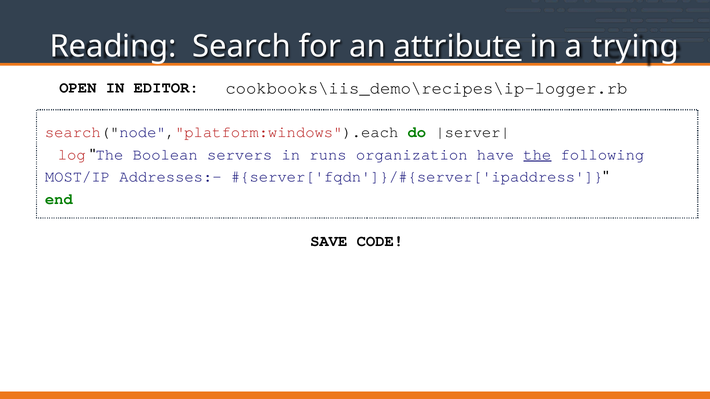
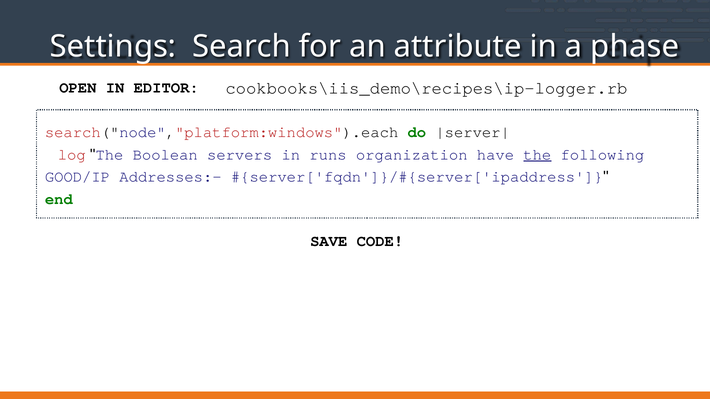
Reading: Reading -> Settings (113, 47)
attribute underline: present -> none (458, 47)
trying: trying -> phase (635, 47)
MOST/IP: MOST/IP -> GOOD/IP (77, 177)
